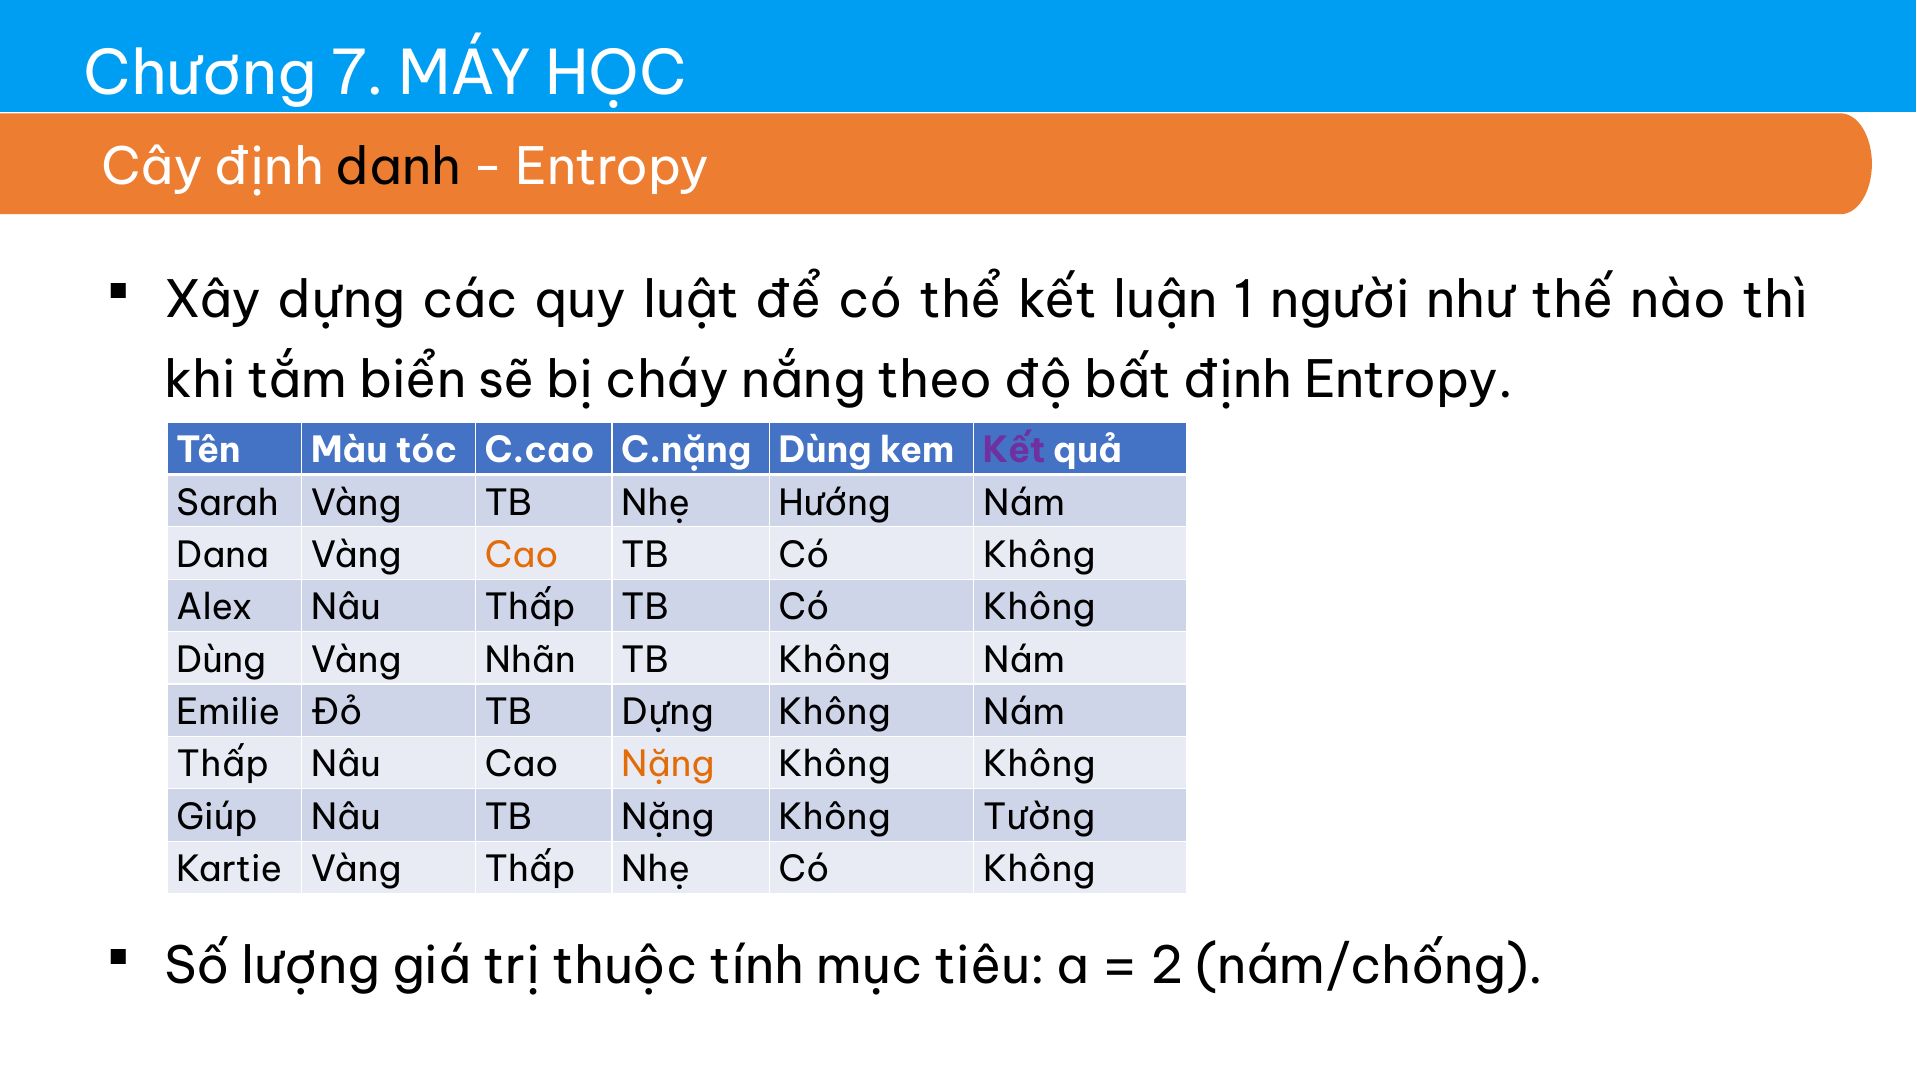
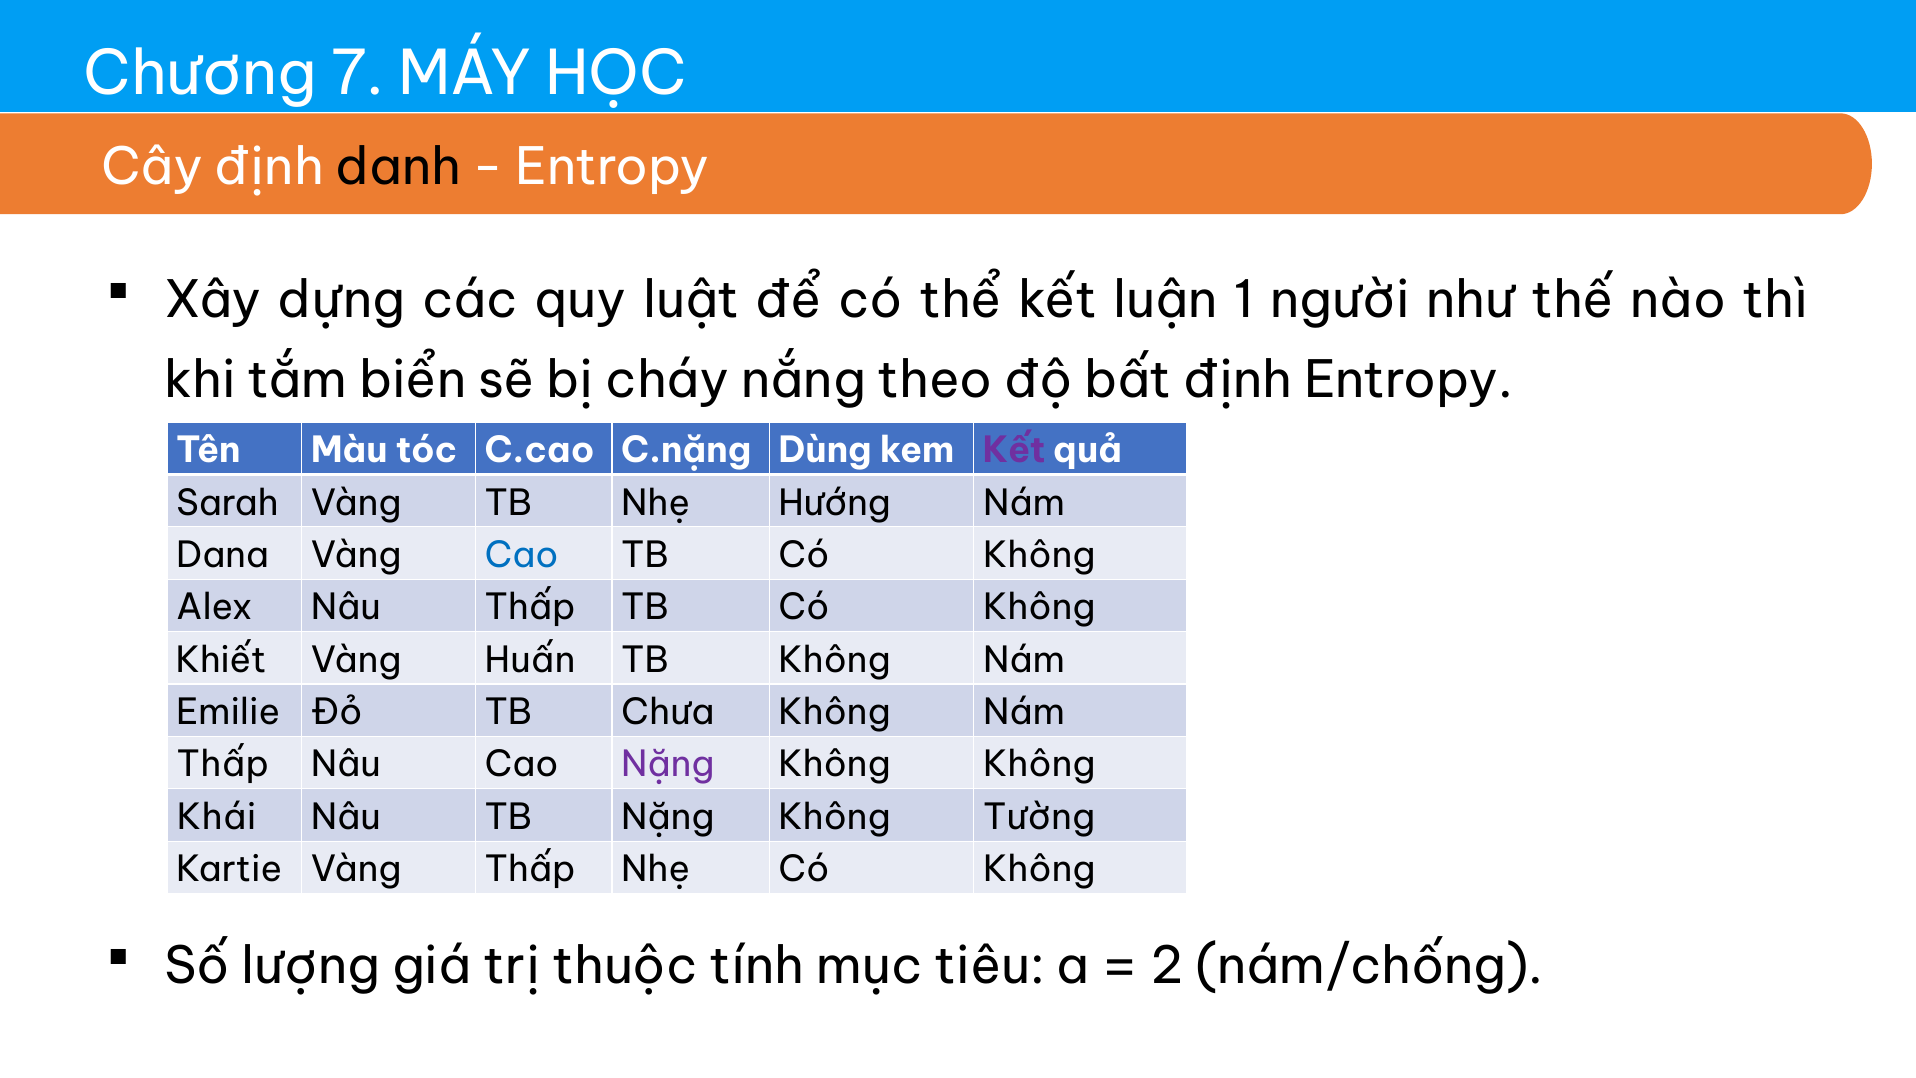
Cao colour: orange -> blue (522, 556)
Dùng: Dùng -> Khiết (221, 660)
Nhãn: Nhãn -> Huấn (530, 660)
TB Dựng: Dựng -> Chưa (668, 713)
Nặng colour: orange -> purple (668, 765)
Giúp: Giúp -> Khái (217, 817)
